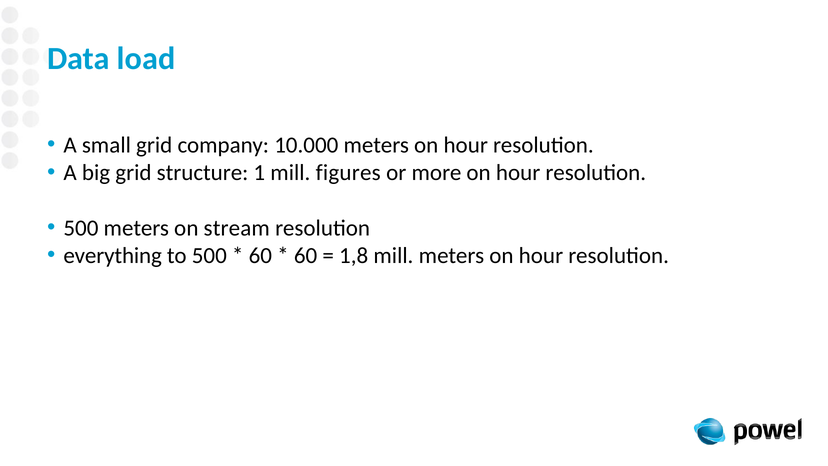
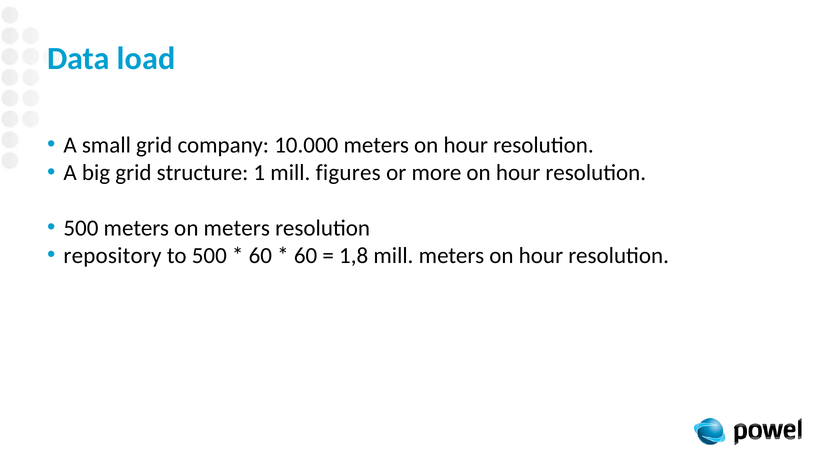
on stream: stream -> meters (237, 228)
everything: everything -> repository (112, 255)
